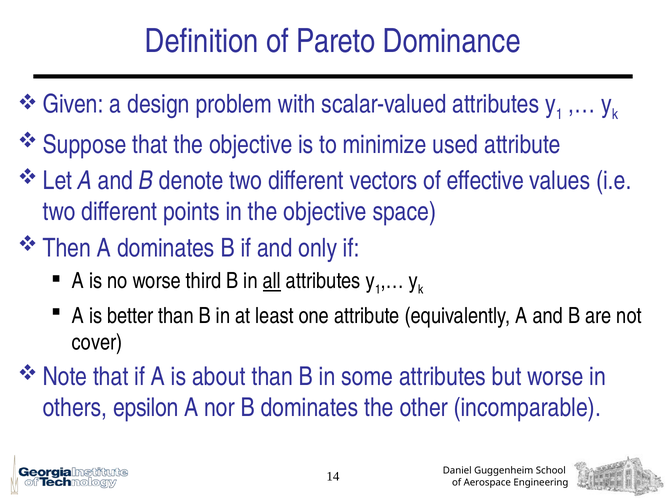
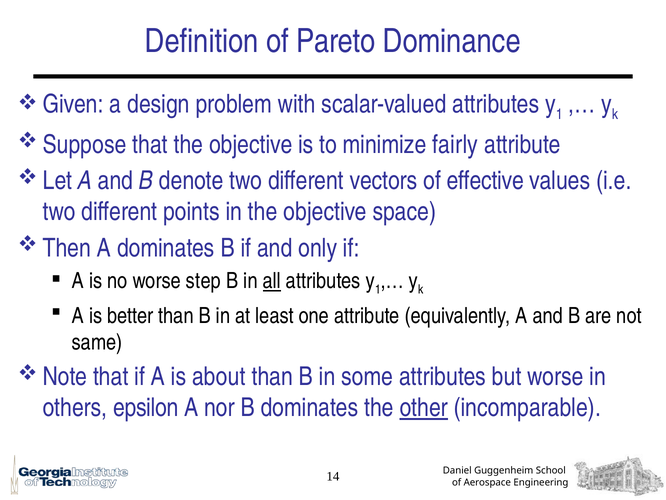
used: used -> fairly (455, 144)
third: third -> step (203, 281)
cover: cover -> same (97, 342)
other underline: none -> present (424, 407)
